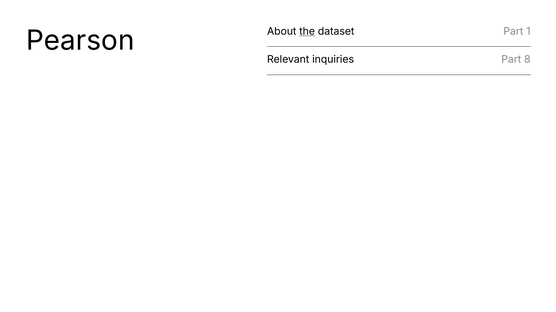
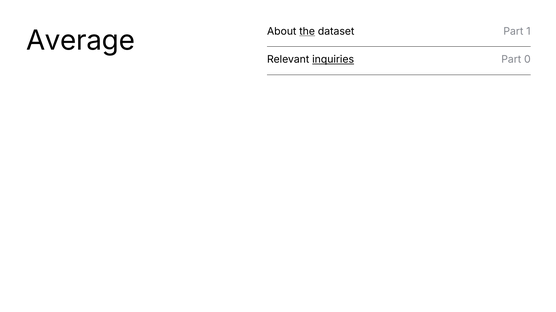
Pearson: Pearson -> Average (80, 41)
inquiries underline: none -> present (333, 60)
8: 8 -> 0 (527, 60)
